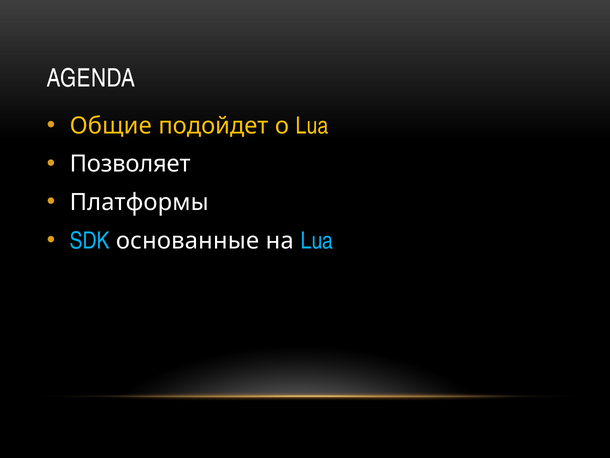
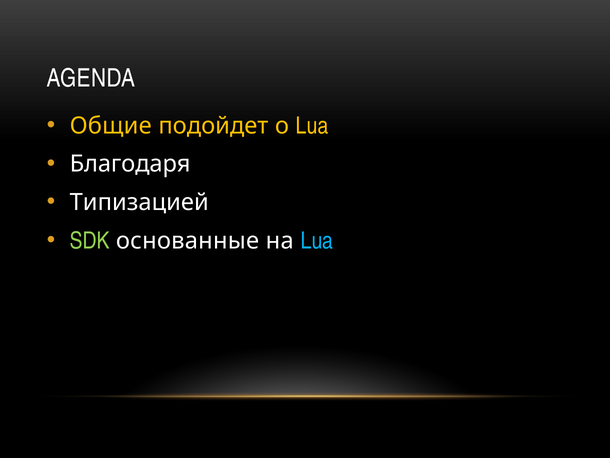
Позволяет: Позволяет -> Благодаря (130, 164)
Платформы: Платформы -> Типизацией (139, 202)
SDK colour: light blue -> light green (90, 240)
